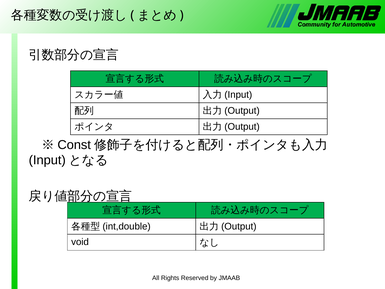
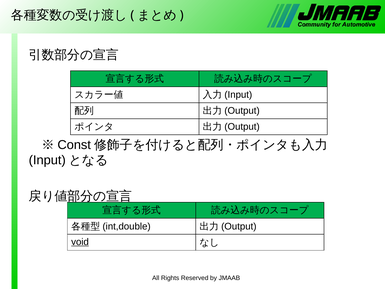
void underline: none -> present (80, 242)
